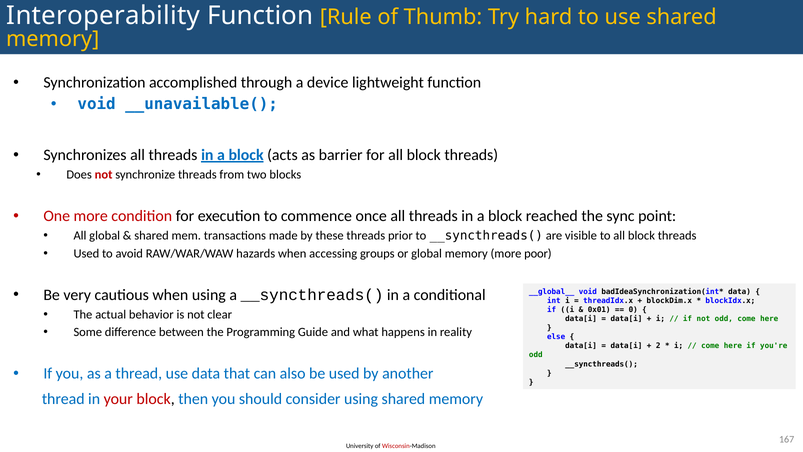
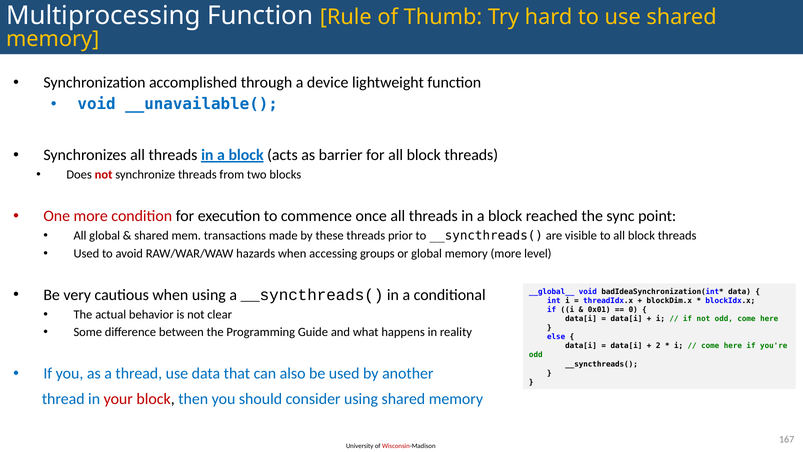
Interoperability: Interoperability -> Multiprocessing (103, 16)
poor: poor -> level (538, 253)
